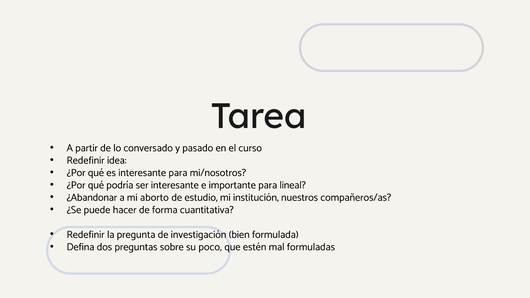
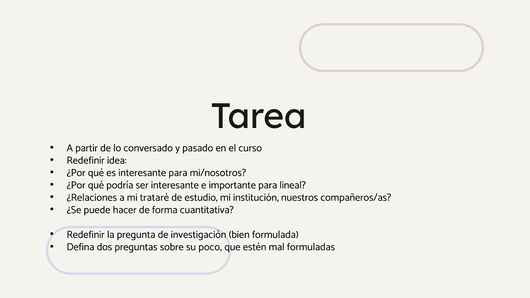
¿Abandonar: ¿Abandonar -> ¿Relaciones (92, 197)
aborto: aborto -> trataré (154, 197)
